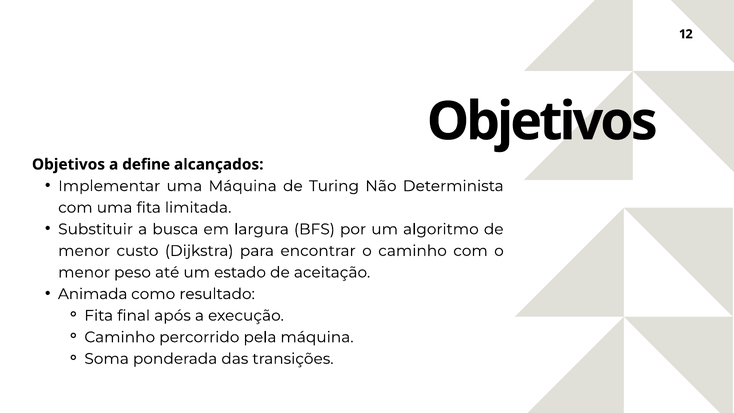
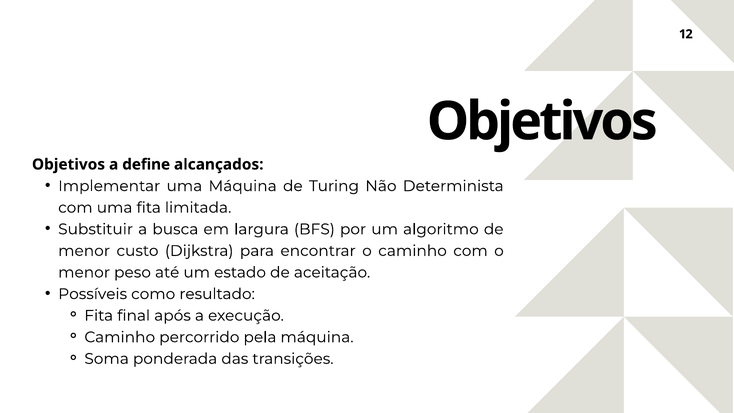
Animada: Animada -> Possíveis (93, 294)
